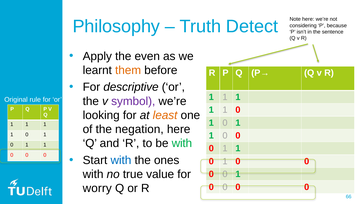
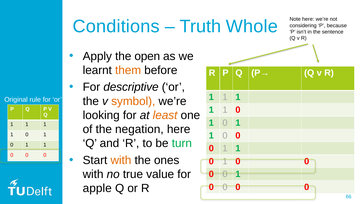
Philosophy: Philosophy -> Conditions (116, 26)
Detect: Detect -> Whole (252, 26)
even: even -> open (147, 56)
symbol colour: purple -> orange (133, 101)
be with: with -> turn (182, 143)
with colour: blue -> orange (121, 160)
worry: worry -> apple (97, 188)
